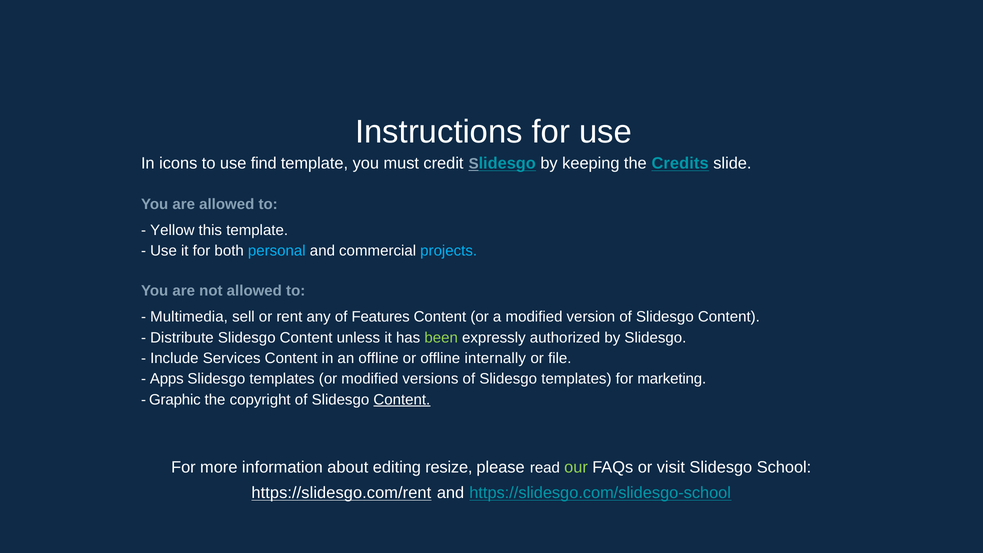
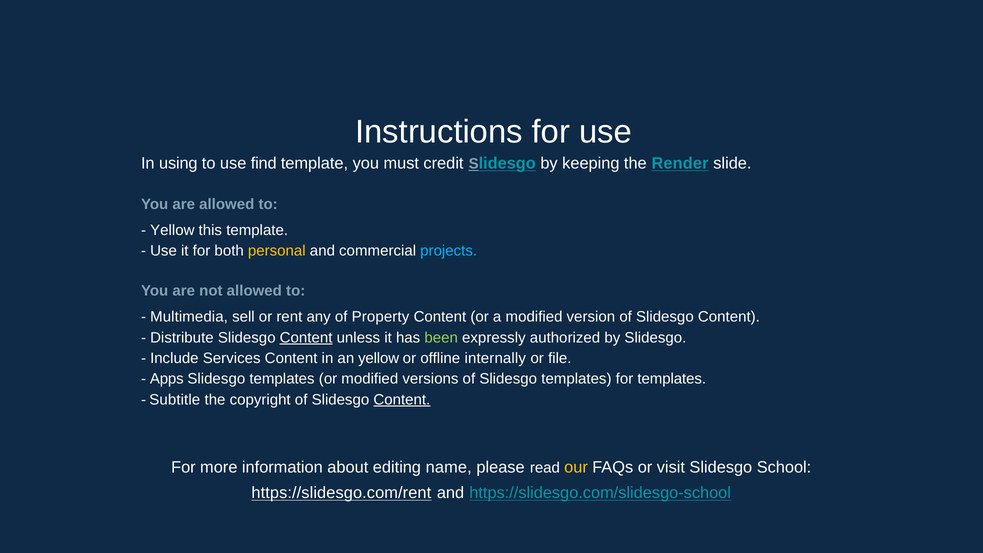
icons: icons -> using (178, 163)
Credits: Credits -> Render (680, 163)
personal colour: light blue -> yellow (277, 251)
Features: Features -> Property (380, 317)
Content underline: none -> present (306, 338)
an offline: offline -> yellow (379, 358)
for marketing: marketing -> templates (672, 379)
Graphic: Graphic -> Subtitle (175, 400)
resize: resize -> name (449, 467)
our colour: light green -> yellow (576, 467)
